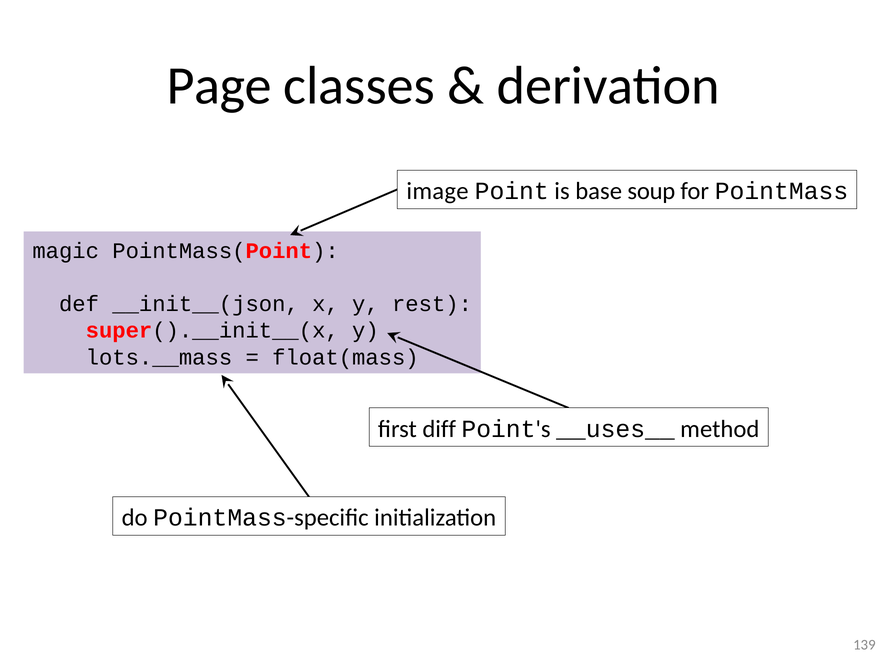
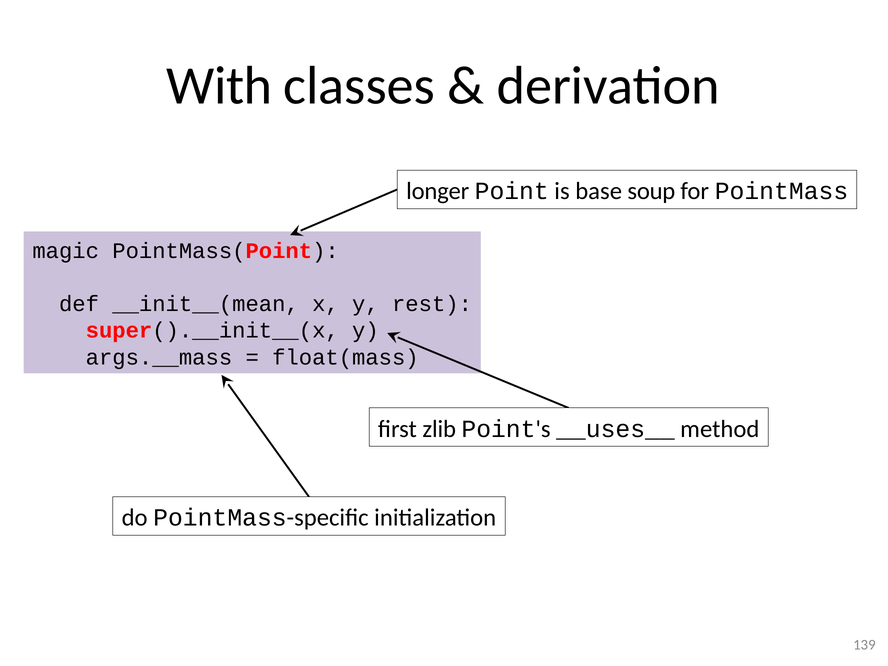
Page: Page -> With (219, 86)
image: image -> longer (438, 191)
__init__(json: __init__(json -> __init__(mean (206, 304)
lots.__mass: lots.__mass -> args.__mass (159, 357)
diff: diff -> zlib (439, 429)
